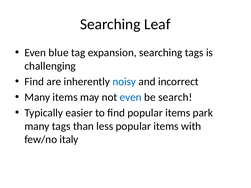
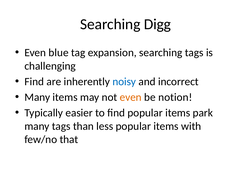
Leaf: Leaf -> Digg (157, 24)
even colour: blue -> orange (131, 97)
search: search -> notion (175, 97)
italy: italy -> that (69, 140)
